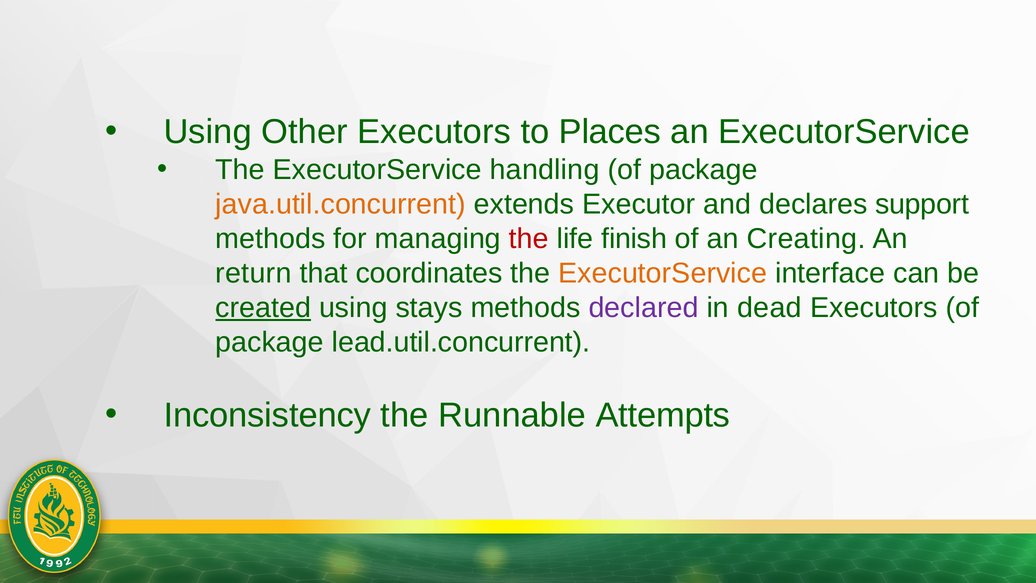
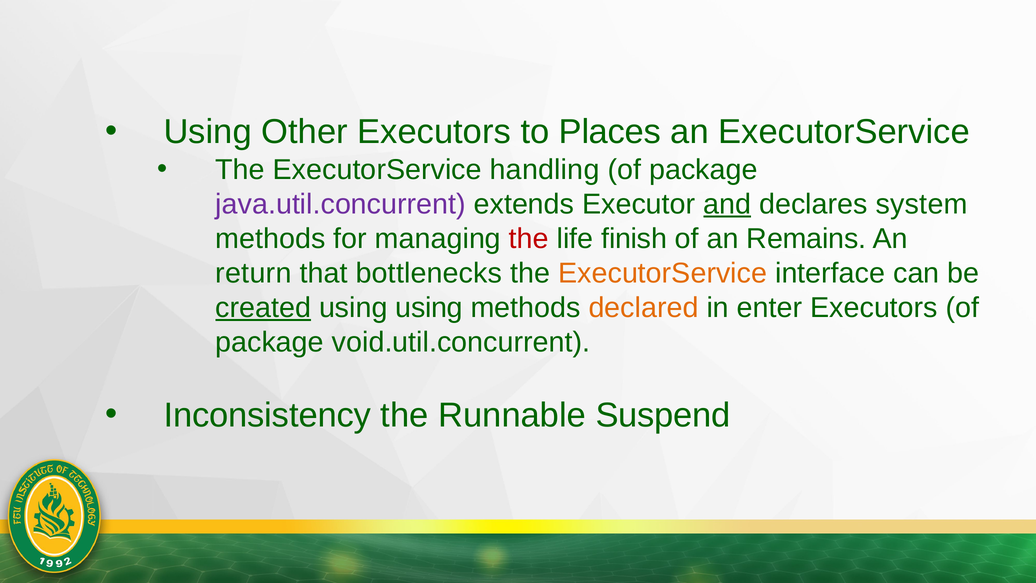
java.util.concurrent colour: orange -> purple (341, 204)
and underline: none -> present (727, 204)
support: support -> system (922, 204)
Creating: Creating -> Remains (806, 239)
coordinates: coordinates -> bottlenecks (429, 273)
using stays: stays -> using (429, 308)
declared colour: purple -> orange (644, 308)
dead: dead -> enter (770, 308)
lead.util.concurrent: lead.util.concurrent -> void.util.concurrent (461, 342)
Attempts: Attempts -> Suspend (663, 415)
